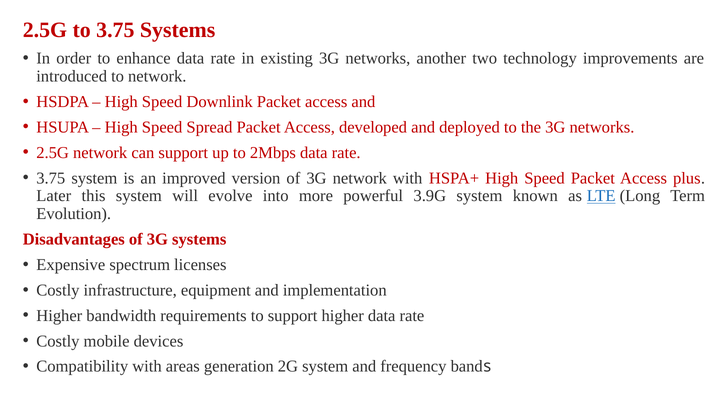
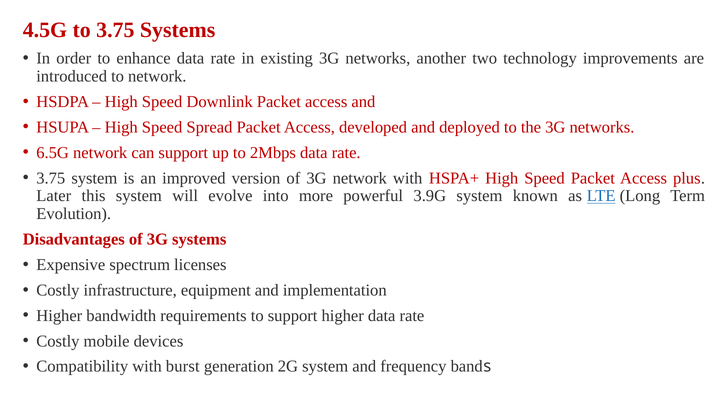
2.5G: 2.5G -> 4.5G (45, 30)
2.5G: 2.5G -> 6.5G (53, 153)
areas: areas -> burst (183, 367)
